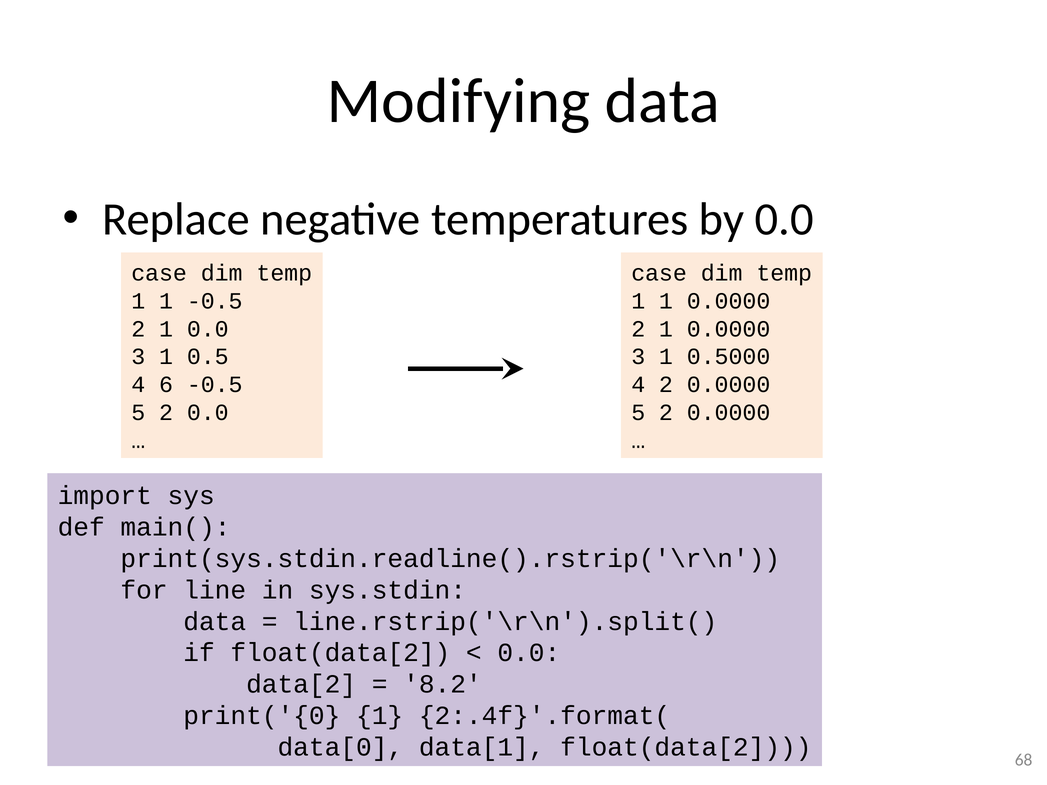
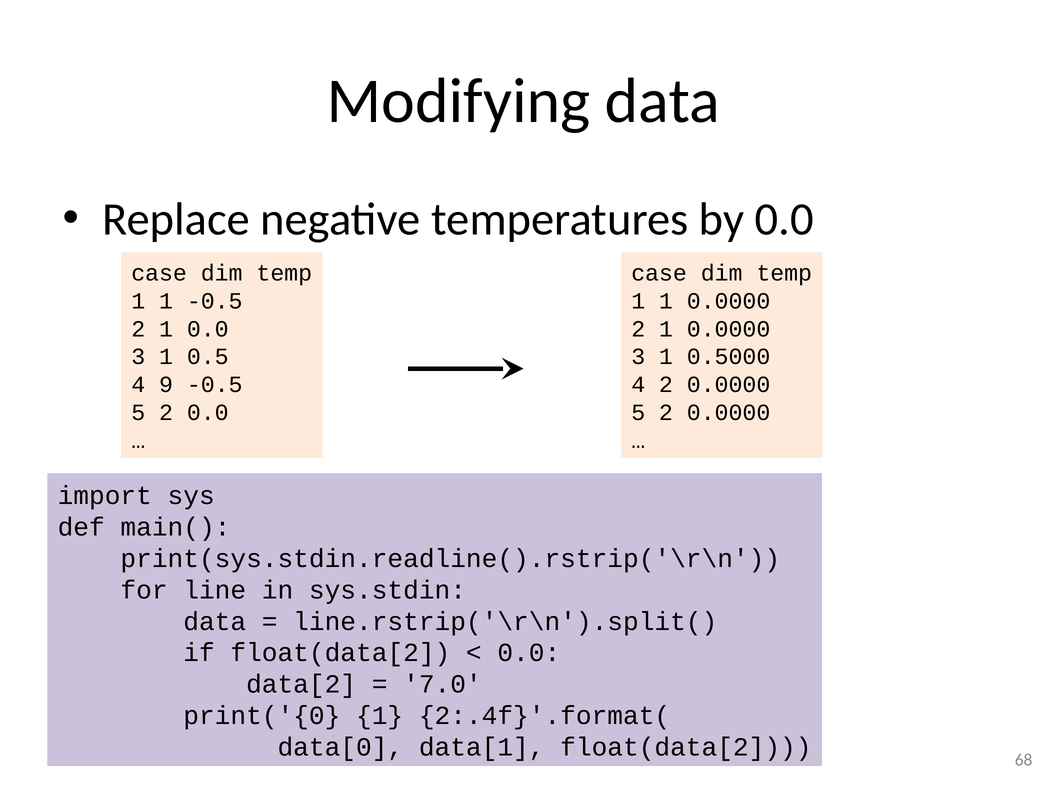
6: 6 -> 9 (166, 385)
8.2: 8.2 -> 7.0 (442, 684)
